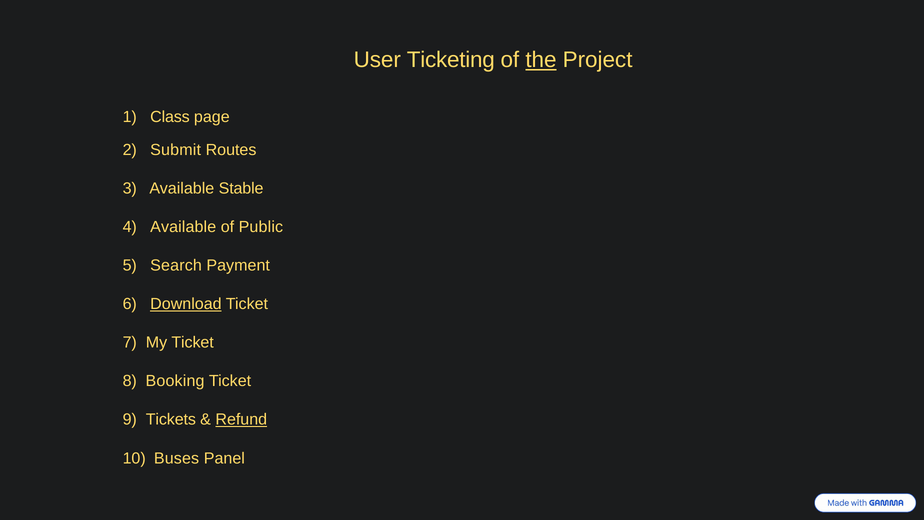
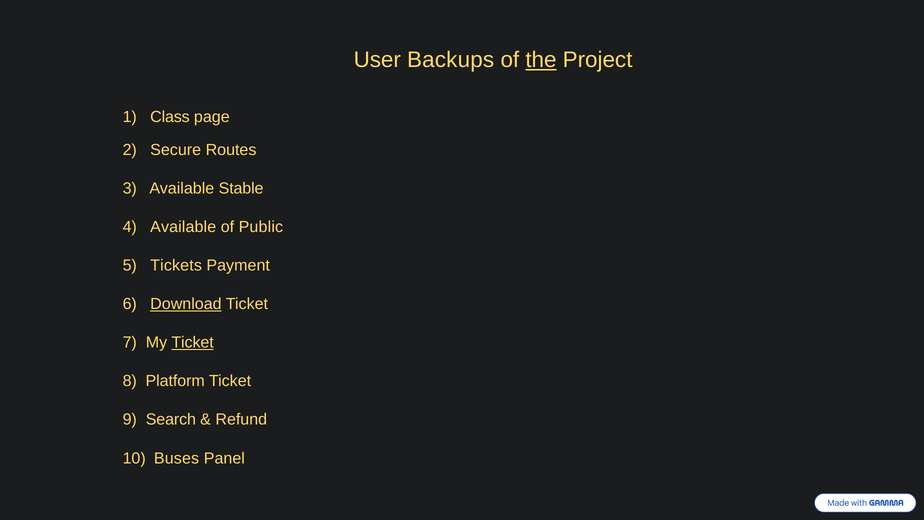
Ticketing: Ticketing -> Backups (451, 60)
Submit: Submit -> Secure (176, 150)
Search: Search -> Tickets (176, 265)
Ticket underline: none -> present (193, 342)
Booking: Booking -> Platform (175, 381)
Tickets: Tickets -> Search (171, 419)
Refund underline: present -> none (241, 419)
